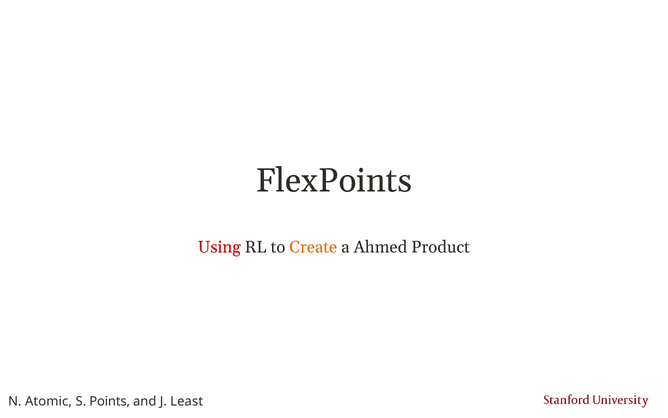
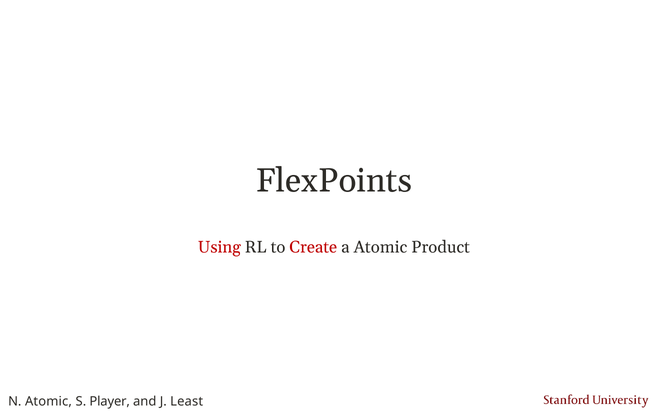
Create colour: orange -> red (313, 247)
a Ahmed: Ahmed -> Atomic (380, 247)
Points: Points -> Player (110, 401)
